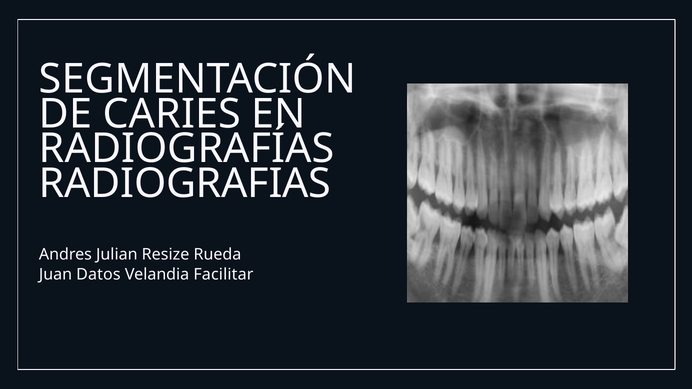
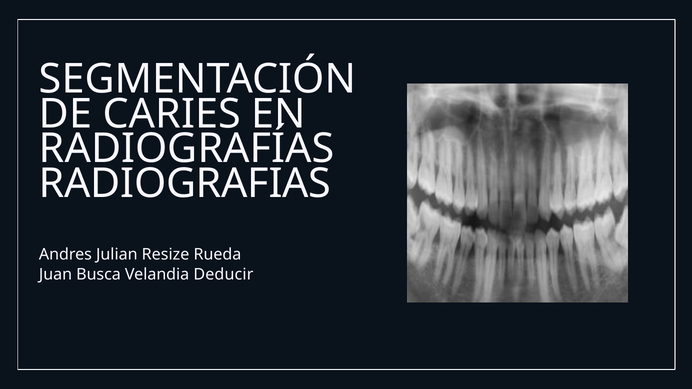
Datos: Datos -> Busca (99, 275)
Facilitar: Facilitar -> Deducir (223, 275)
